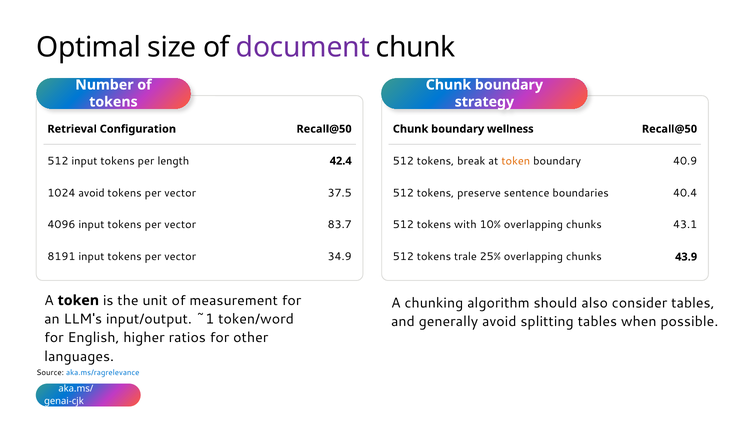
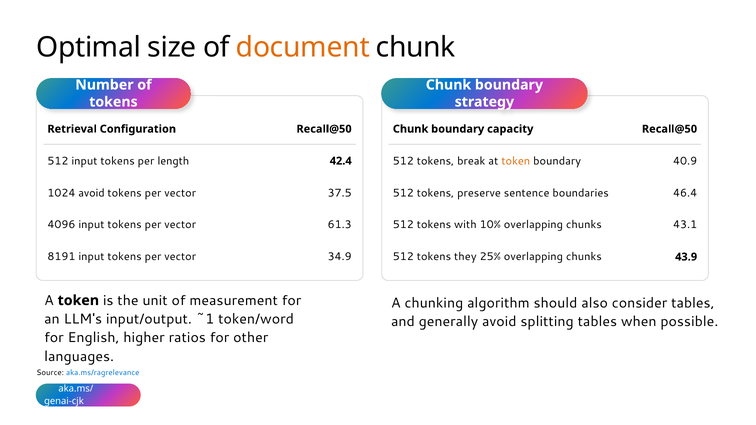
document colour: purple -> orange (303, 47)
wellness: wellness -> capacity (510, 129)
40.4: 40.4 -> 46.4 (685, 193)
83.7: 83.7 -> 61.3 (340, 225)
trale: trale -> they (465, 257)
